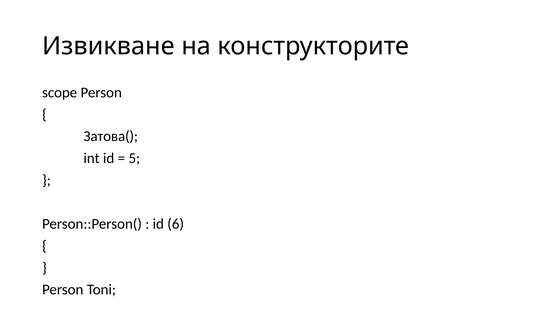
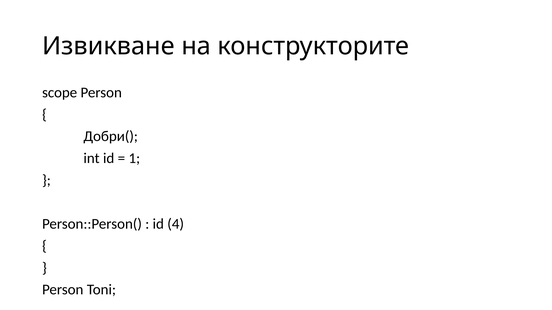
Затова(: Затова( -> Добри( (111, 137)
5: 5 -> 1 (134, 159)
6: 6 -> 4 (176, 224)
